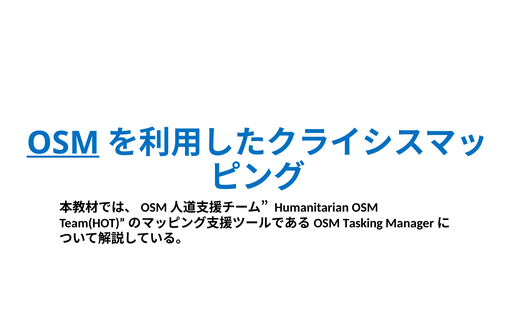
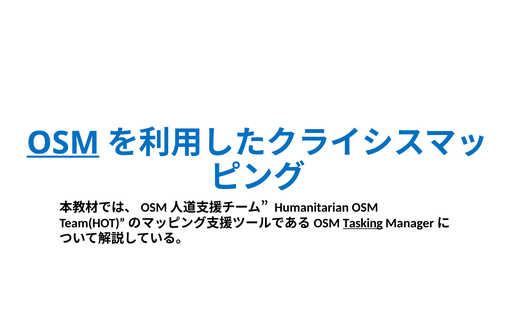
Tasking underline: none -> present (363, 224)
